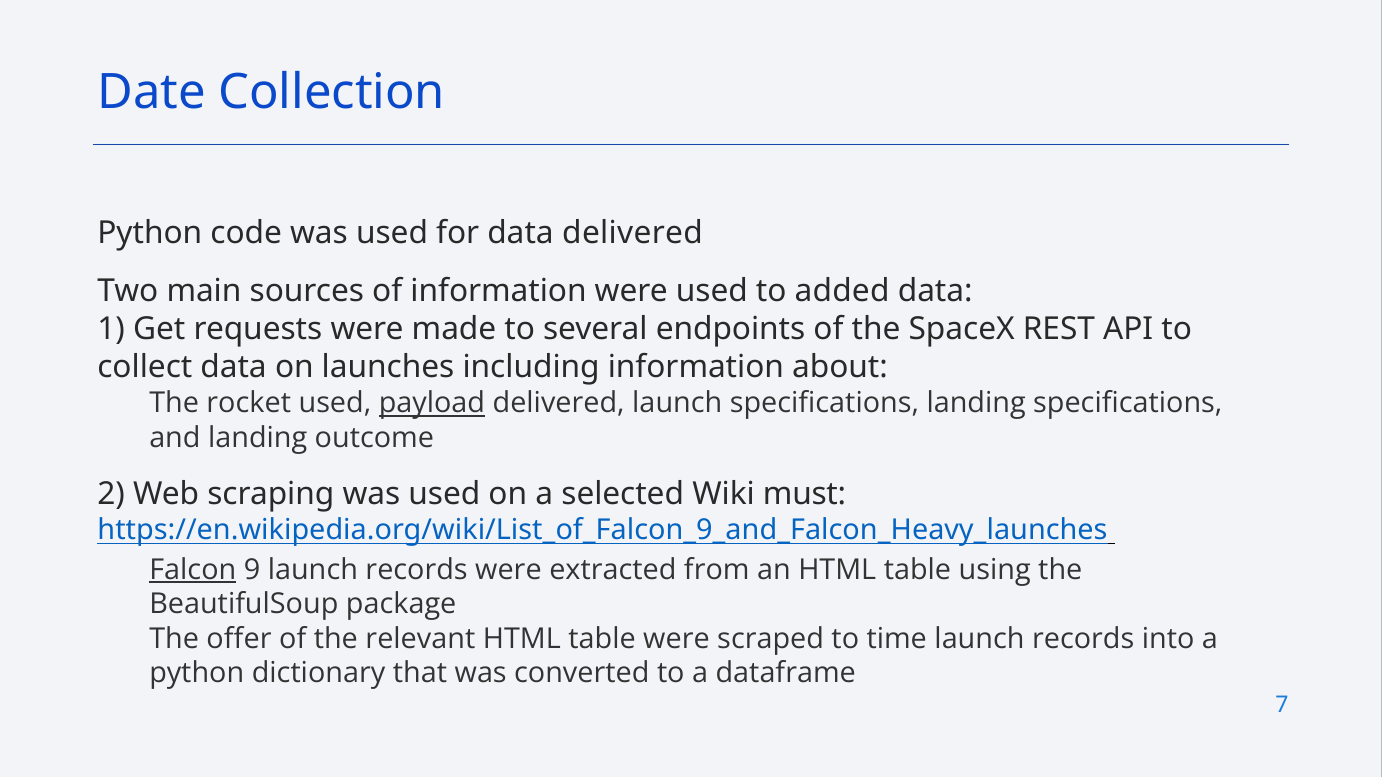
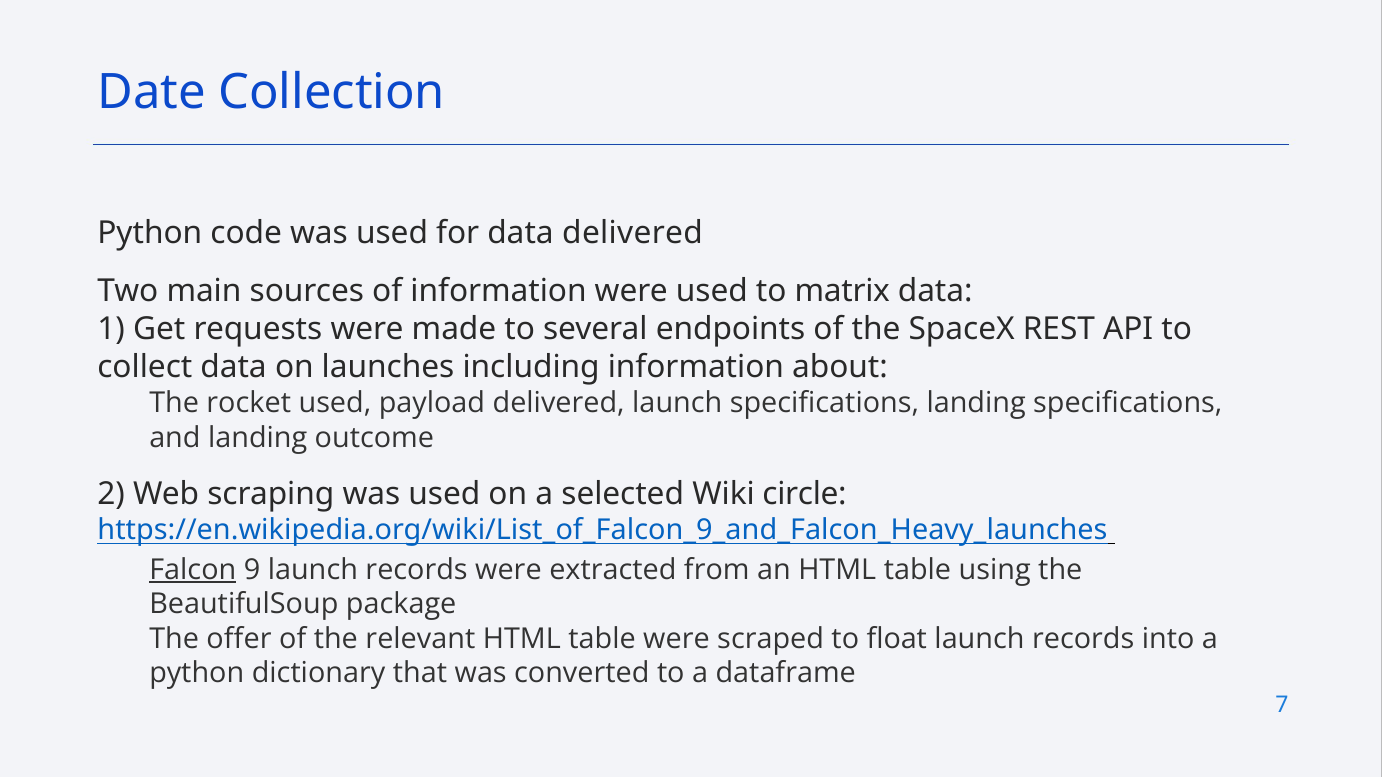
added: added -> matrix (842, 291)
payload underline: present -> none (432, 403)
must: must -> circle (805, 495)
time: time -> float (897, 639)
